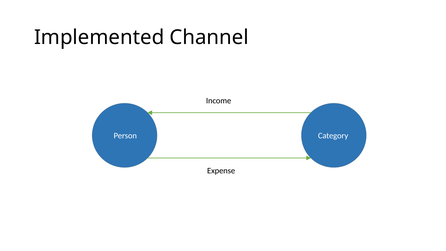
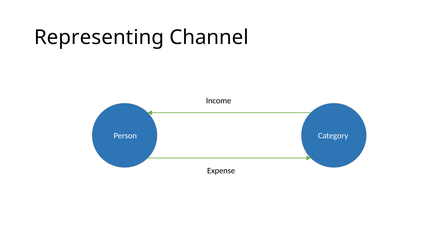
Implemented: Implemented -> Representing (99, 37)
